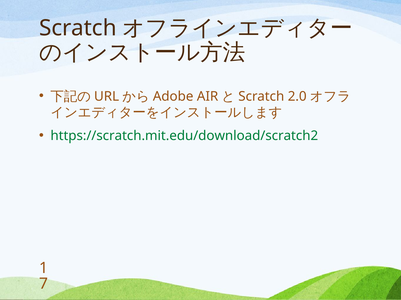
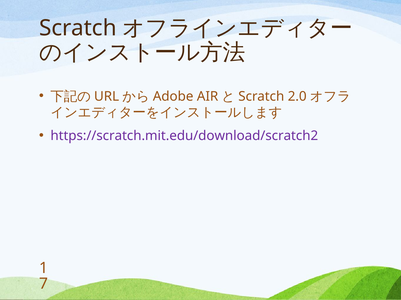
https://scratch.mit.edu/download/scratch2 colour: green -> purple (184, 136)
